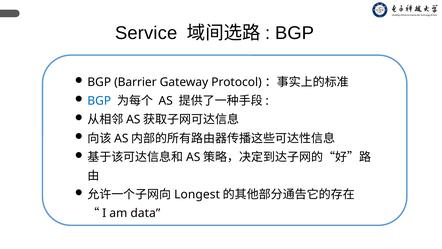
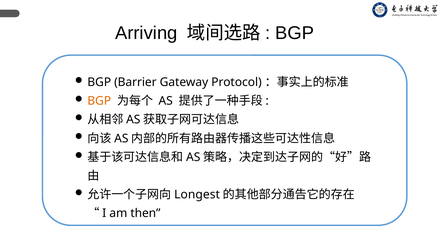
Service: Service -> Arriving (146, 33)
BGP colour: blue -> orange (99, 101)
data: data -> then (145, 213)
